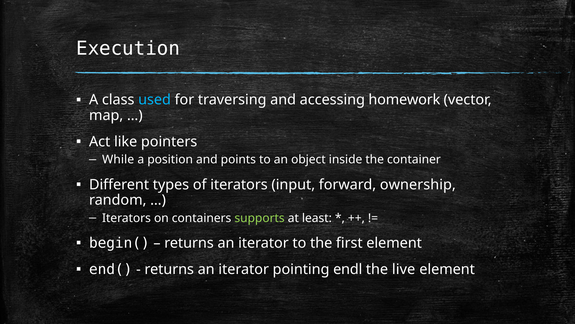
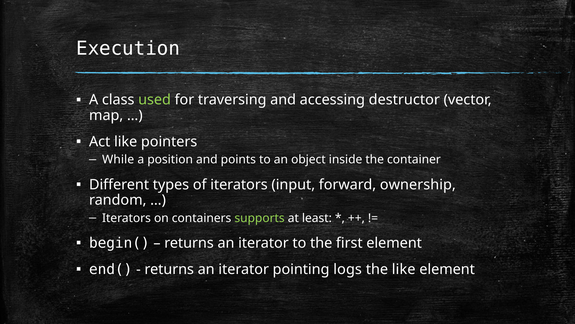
used colour: light blue -> light green (155, 100)
homework: homework -> destructor (404, 100)
endl: endl -> logs (348, 269)
the live: live -> like (404, 269)
